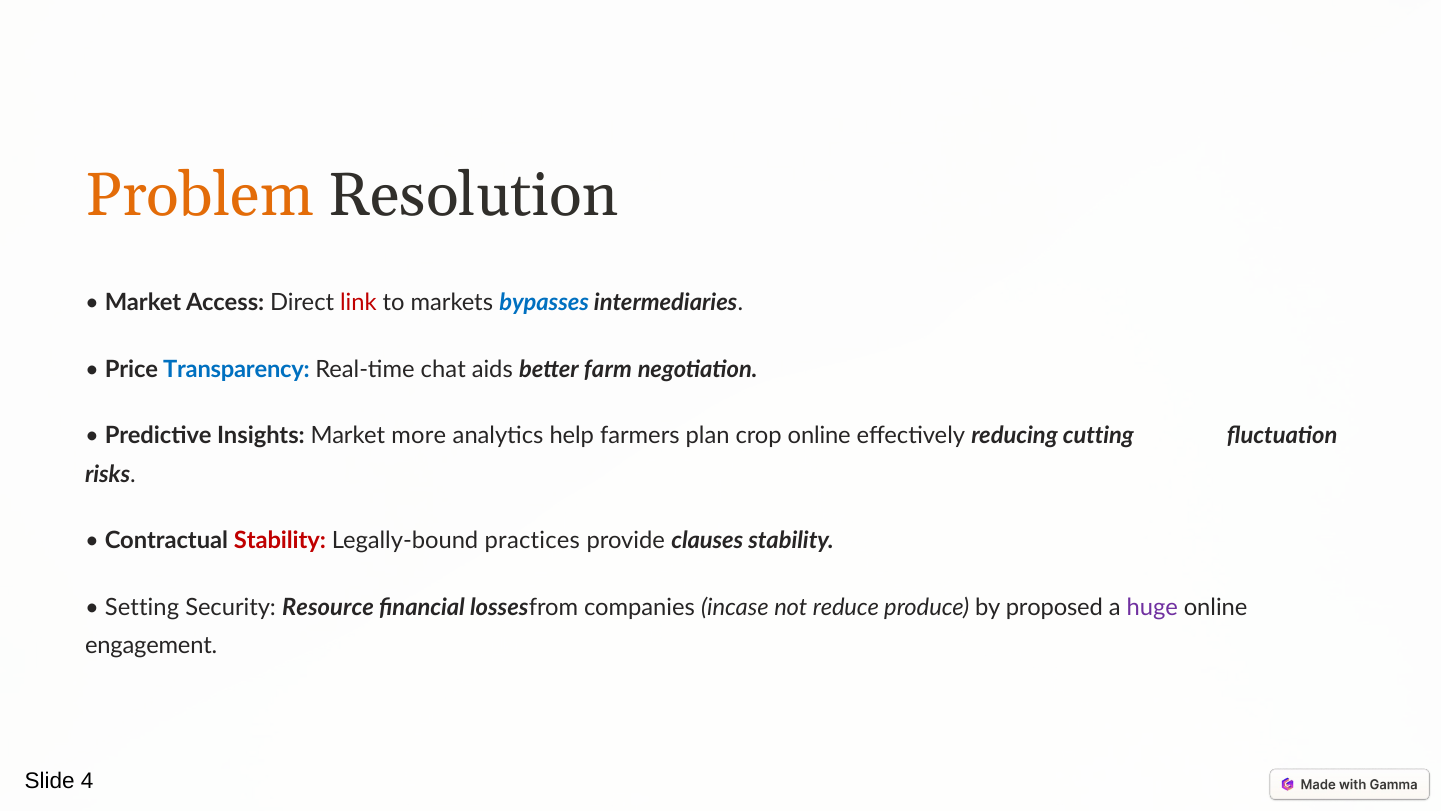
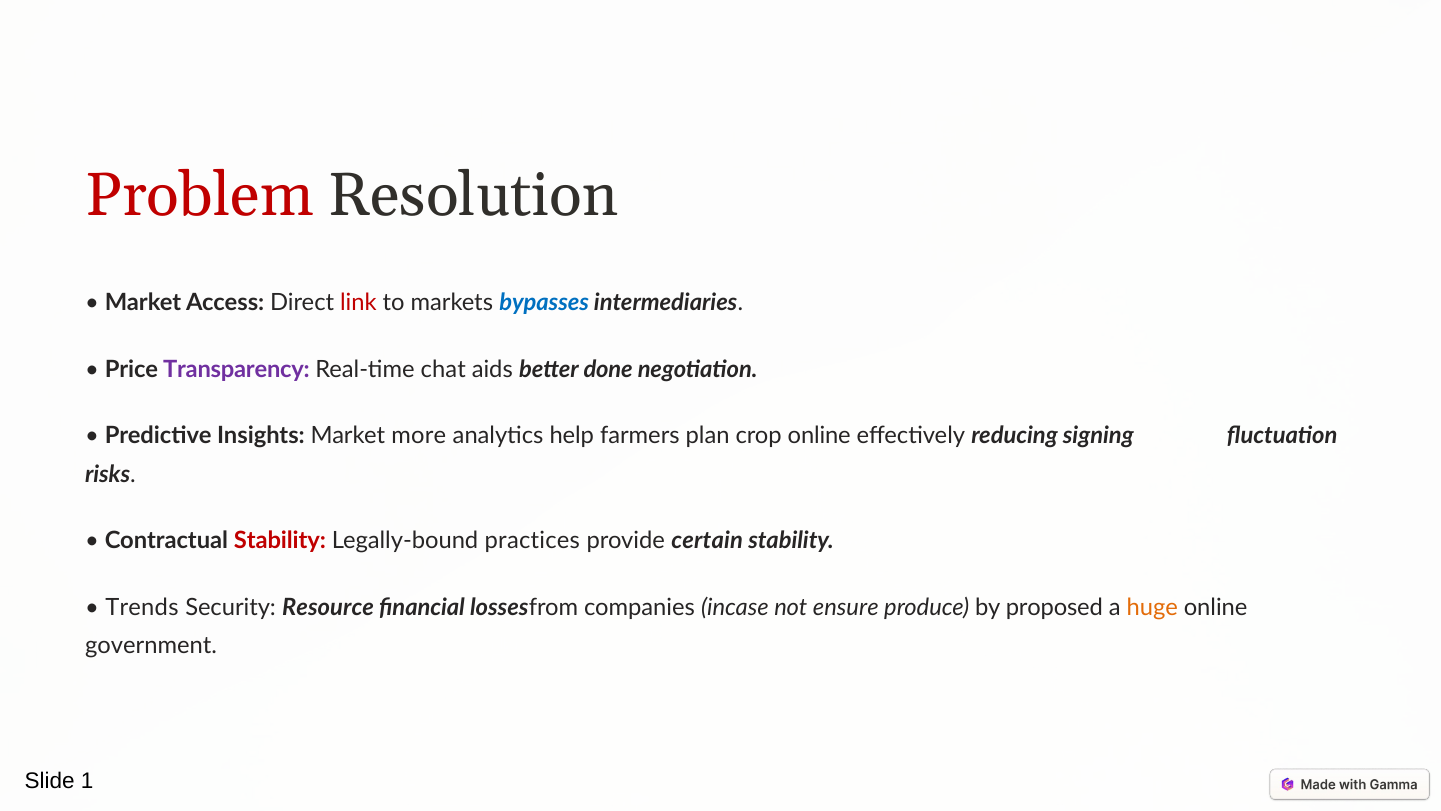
Problem colour: orange -> red (199, 196)
Transparency colour: blue -> purple (236, 369)
farm: farm -> done (608, 369)
cutting: cutting -> signing (1098, 435)
clauses: clauses -> certain (707, 541)
Setting: Setting -> Trends (142, 607)
reduce: reduce -> ensure (846, 607)
huge colour: purple -> orange (1152, 607)
engagement: engagement -> government (151, 646)
4: 4 -> 1 (87, 781)
